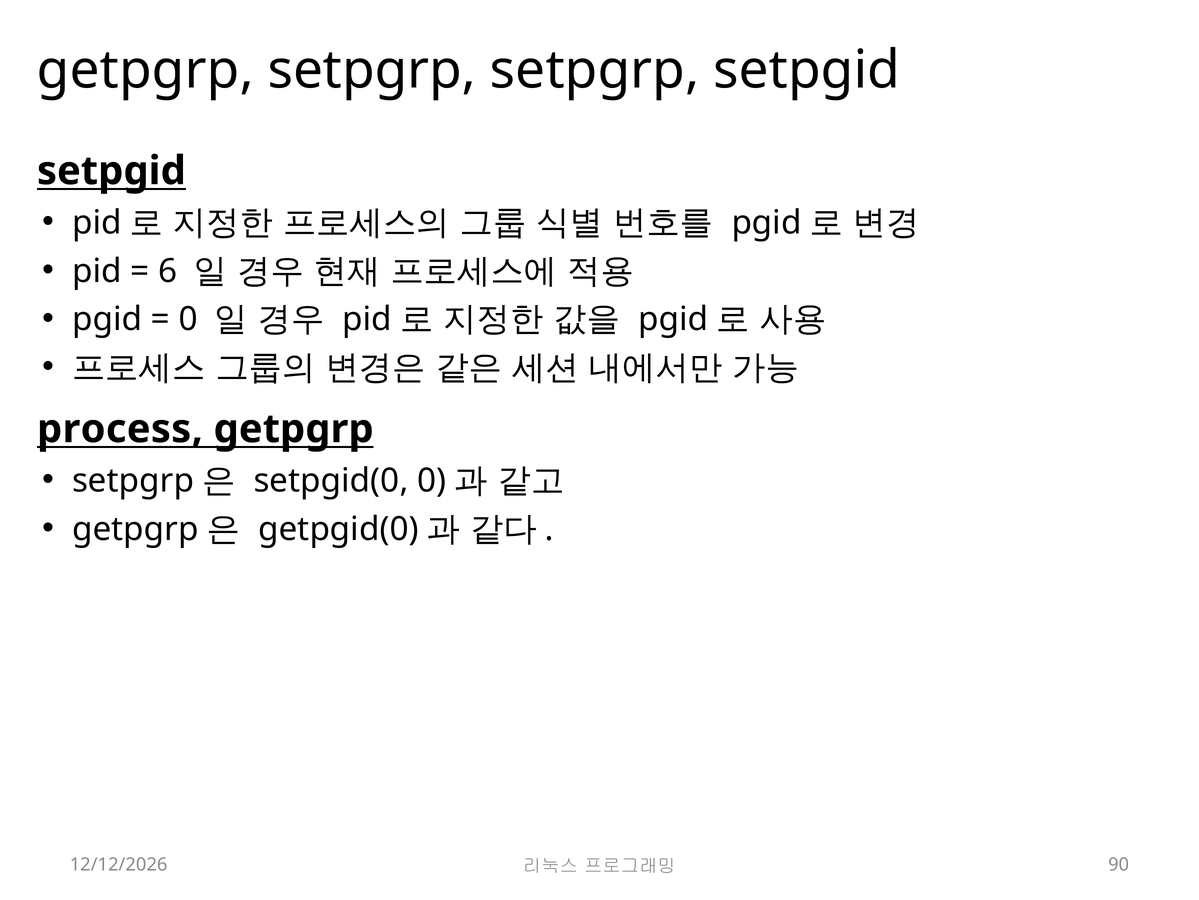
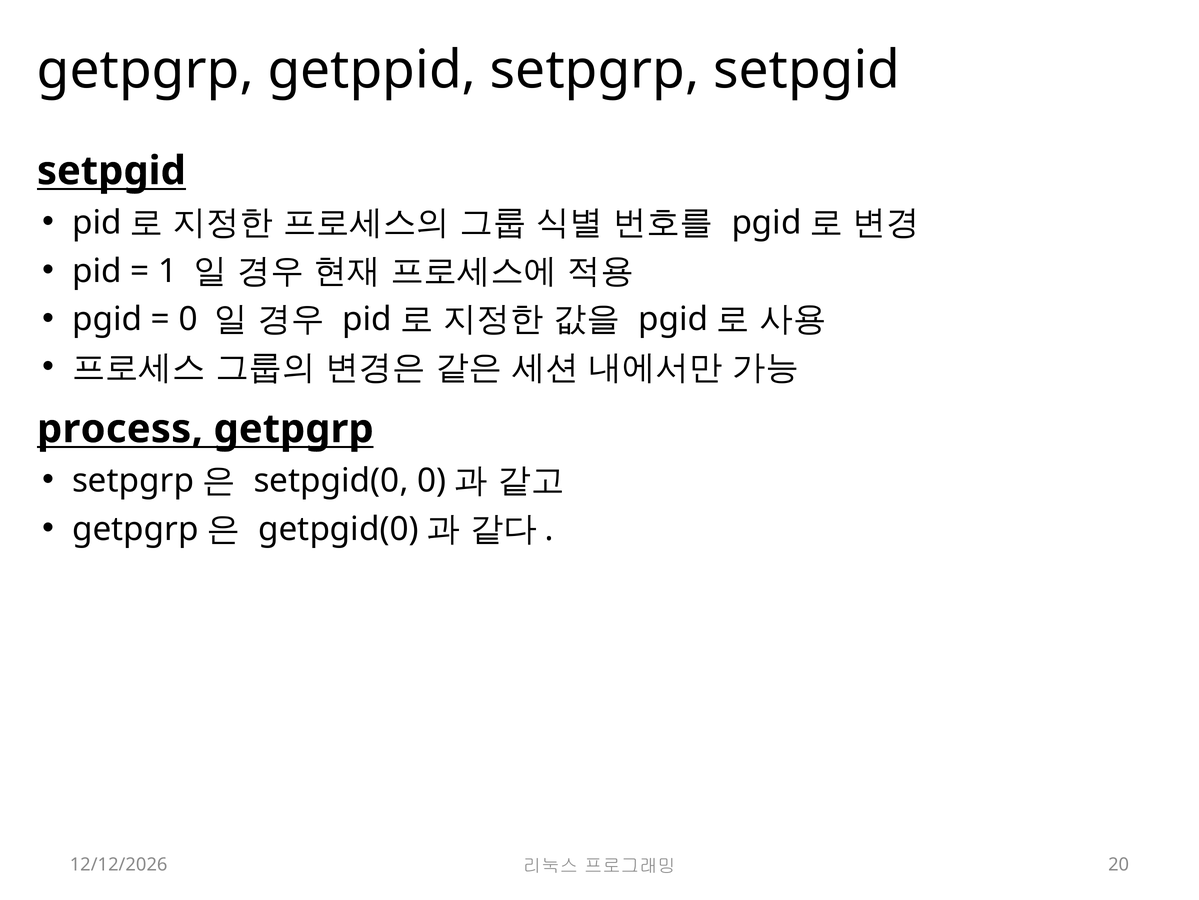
getpgrp setpgrp: setpgrp -> getppid (372, 70)
6: 6 -> 1 (168, 271)
90: 90 -> 20 (1119, 864)
